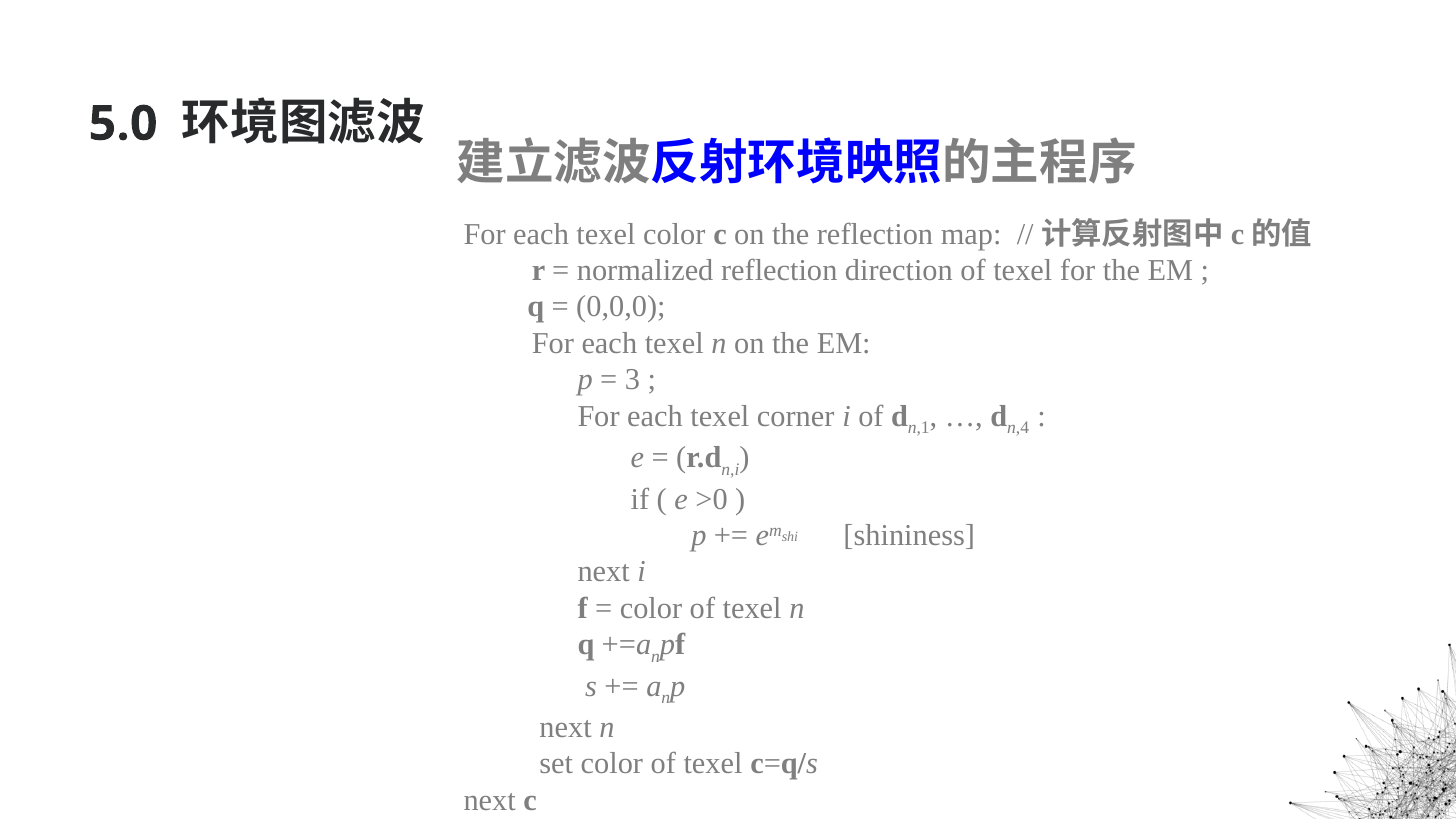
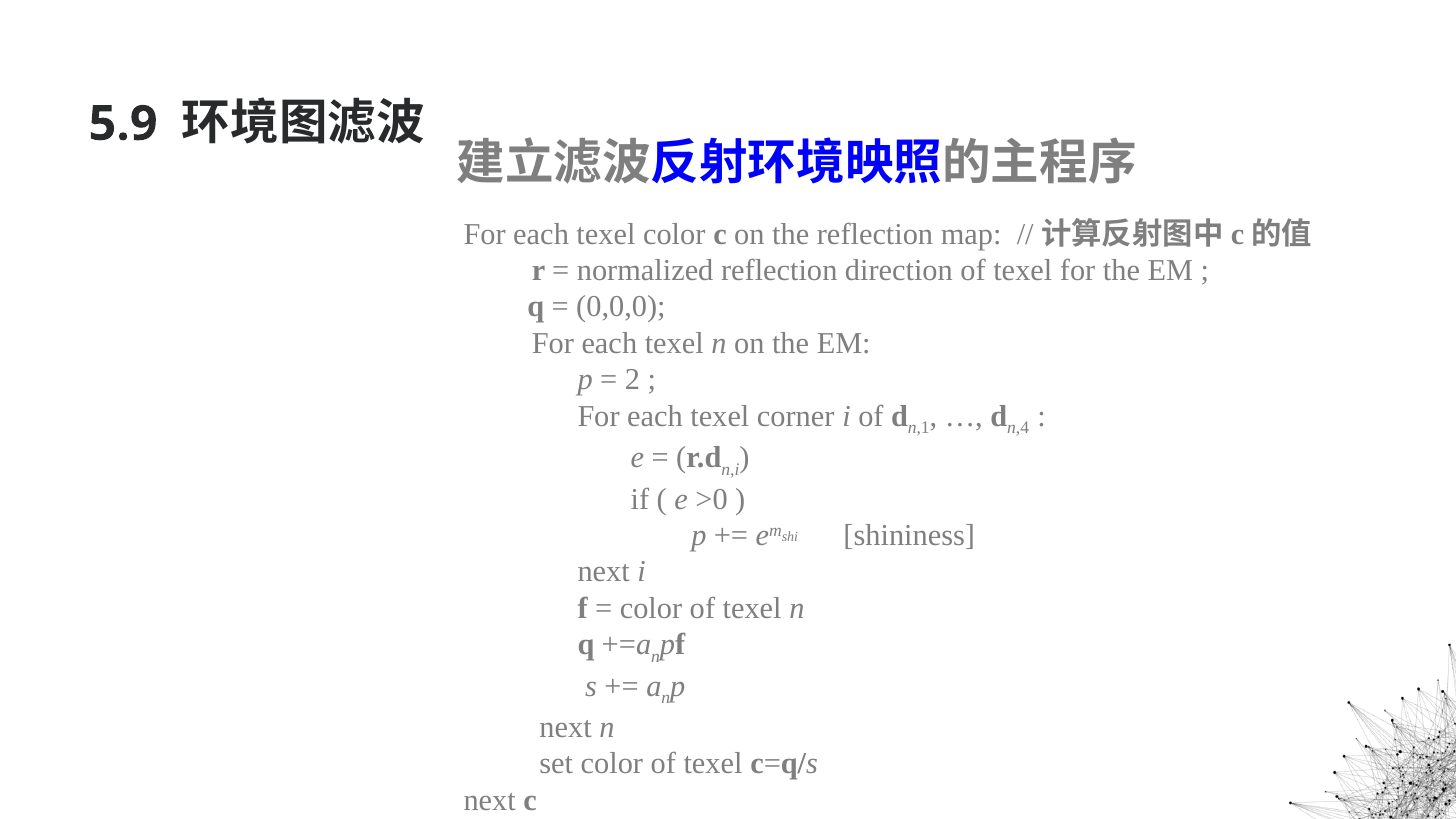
5.0: 5.0 -> 5.9 (123, 124)
3: 3 -> 2 (632, 380)
